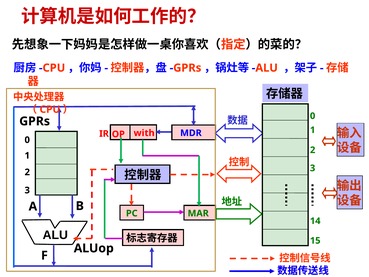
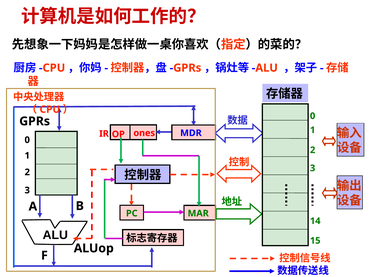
with: with -> ones (144, 133)
